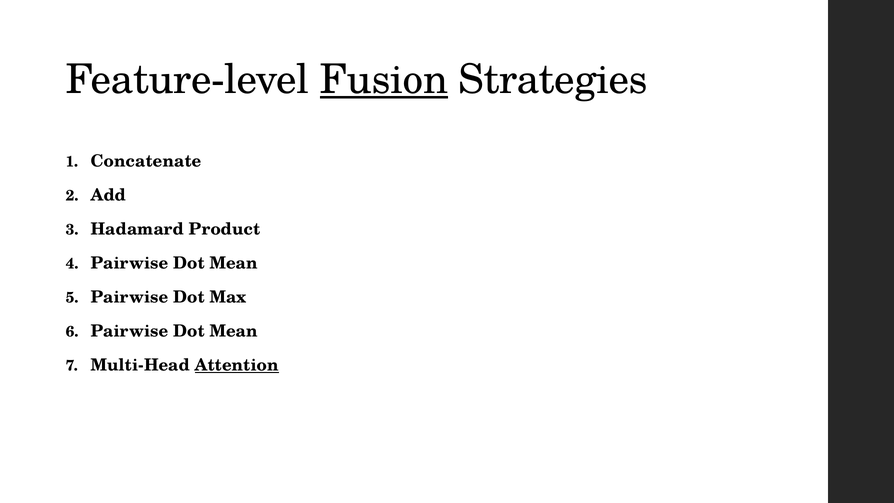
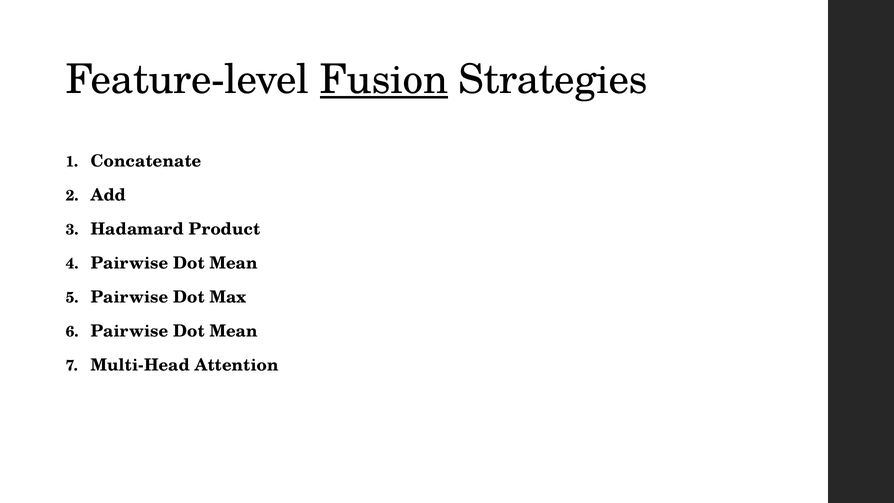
Attention underline: present -> none (237, 365)
